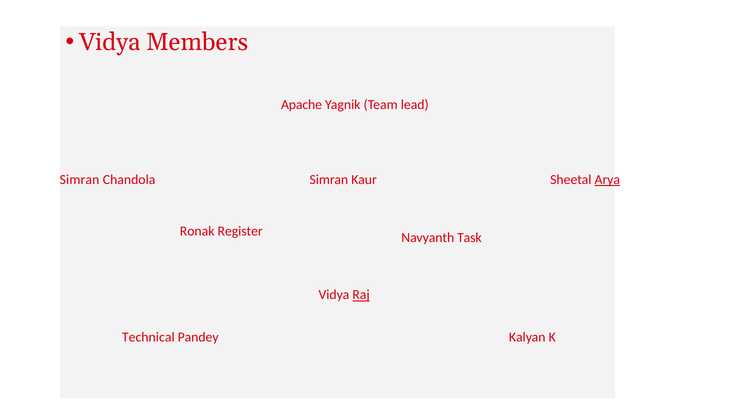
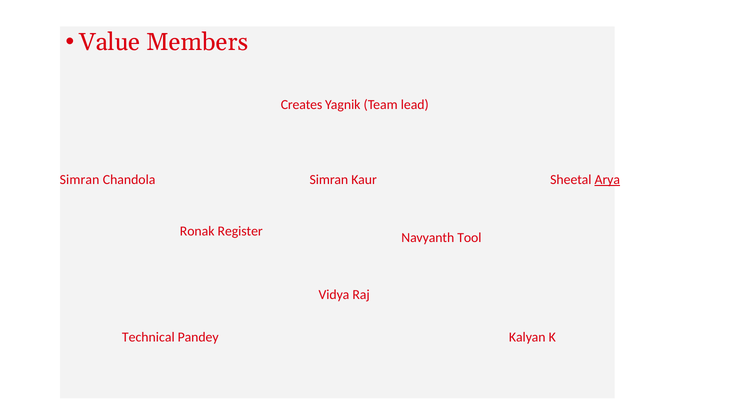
Vidya: Vidya -> Value (110, 42)
Apache: Apache -> Creates (302, 105)
Task: Task -> Tool (469, 238)
Raj underline: present -> none (361, 295)
